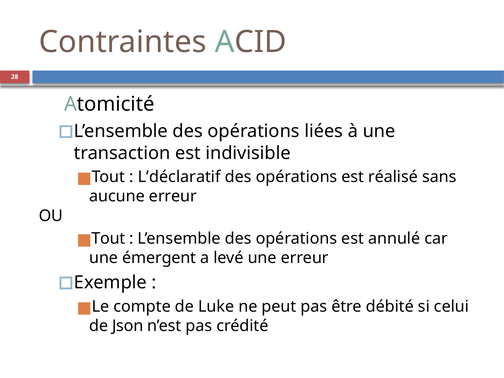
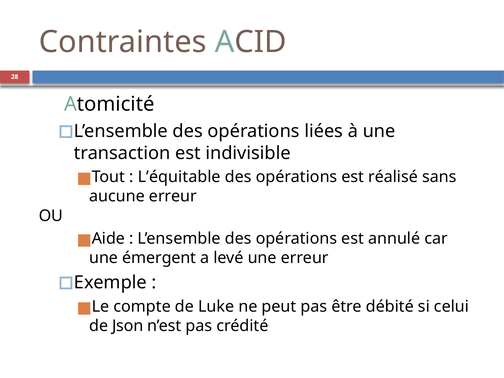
L’déclaratif: L’déclaratif -> L’équitable (179, 177)
Tout: Tout -> Aide (108, 239)
